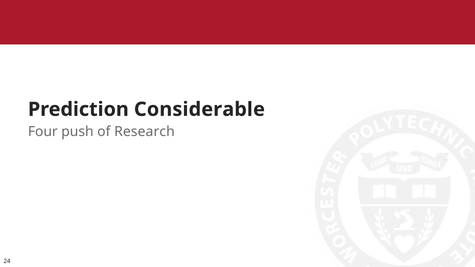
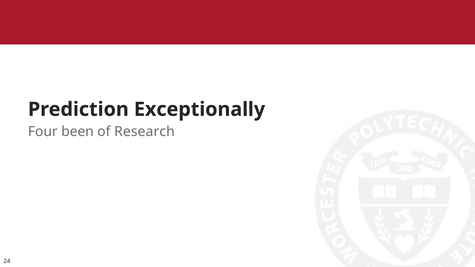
Considerable: Considerable -> Exceptionally (200, 109)
push: push -> been (78, 132)
